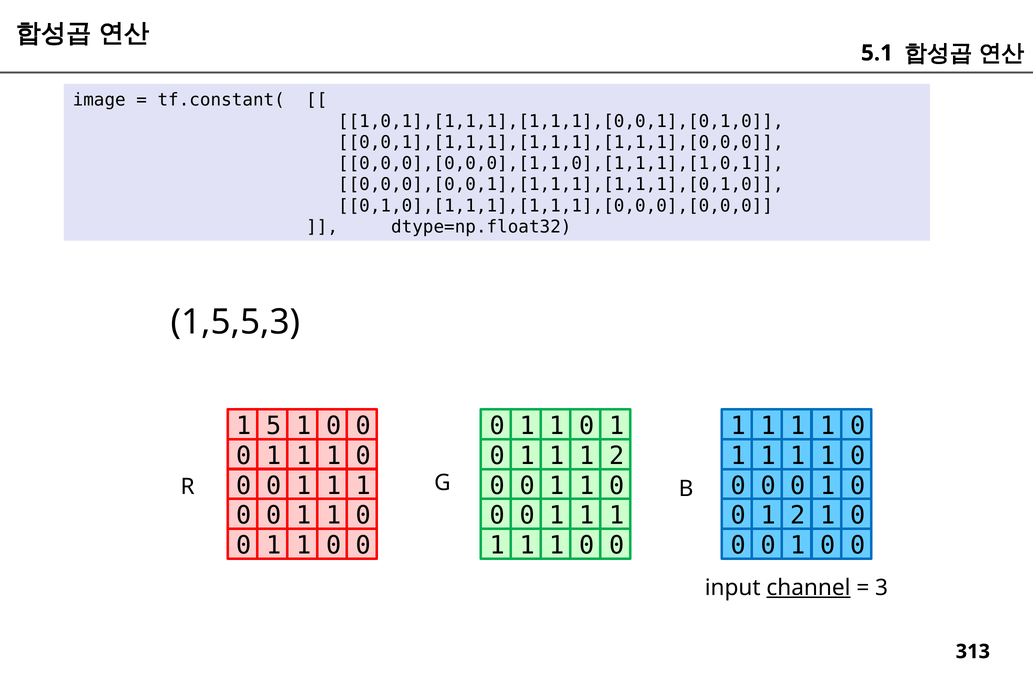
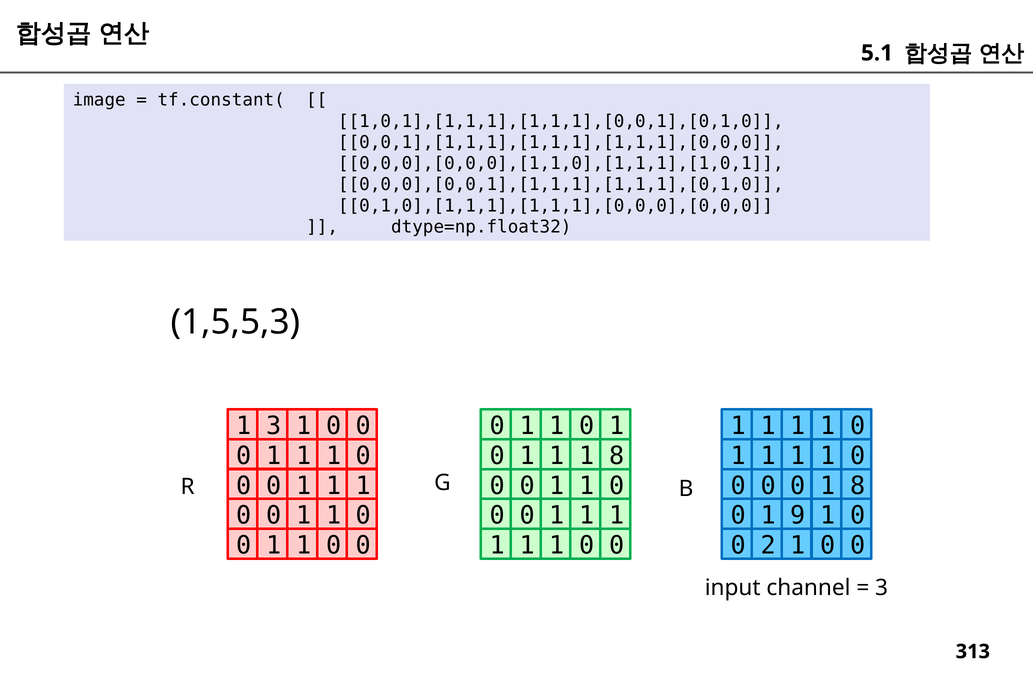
1 5: 5 -> 3 (274, 426)
1 1 2: 2 -> 8 (617, 456)
0: 0 -> 8 (858, 485)
0 1 2: 2 -> 9 (798, 515)
0: 0 -> 2 (768, 545)
channel underline: present -> none (808, 587)
